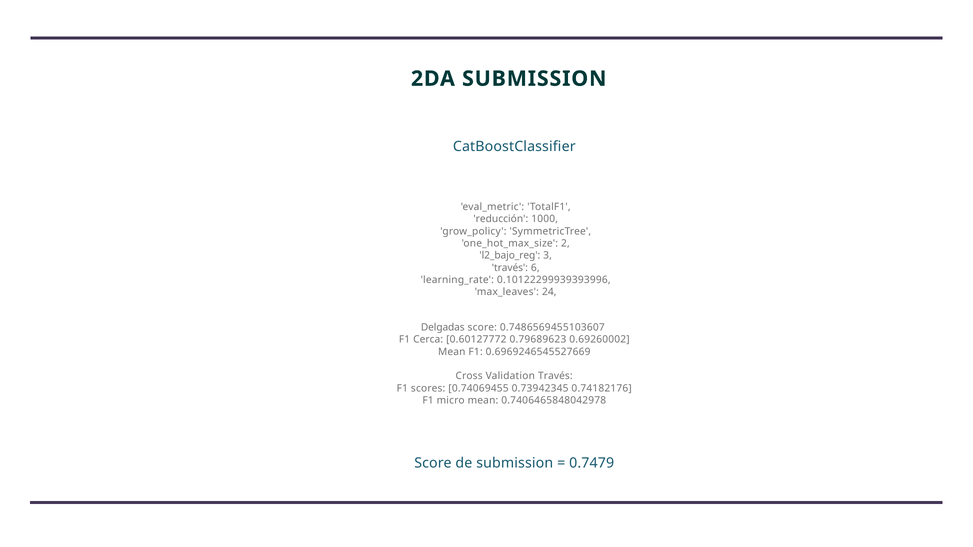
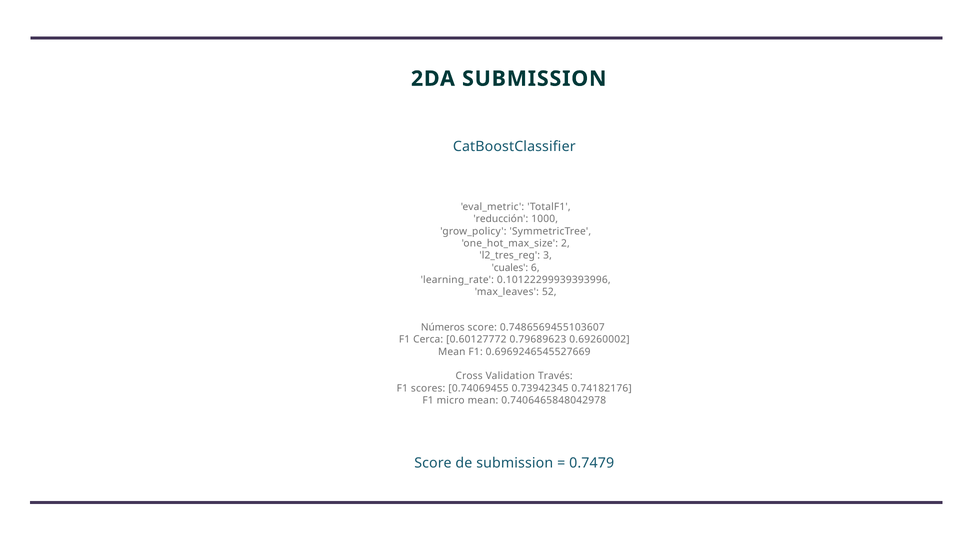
l2_bajo_reg: l2_bajo_reg -> l2_tres_reg (510, 256)
través: través -> cuales (510, 268)
24: 24 -> 52 (549, 292)
Delgadas: Delgadas -> Números (443, 328)
